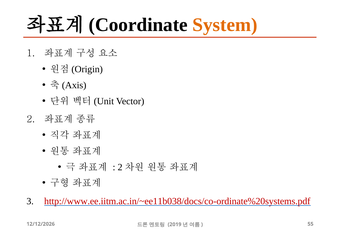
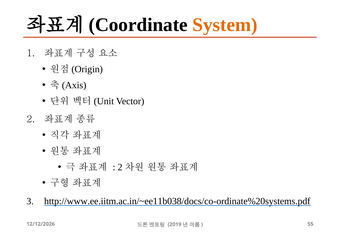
http://www.ee.iitm.ac.in/~ee11b038/docs/co-ordinate%20systems.pdf colour: red -> black (177, 202)
